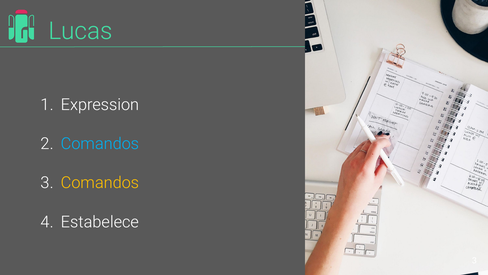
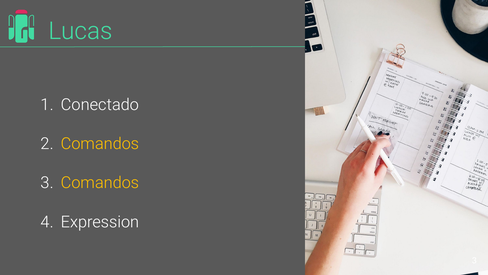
Expression: Expression -> Conectado (100, 104)
Comandos colour: light blue -> yellow (100, 143)
Estabelece: Estabelece -> Expression (100, 222)
